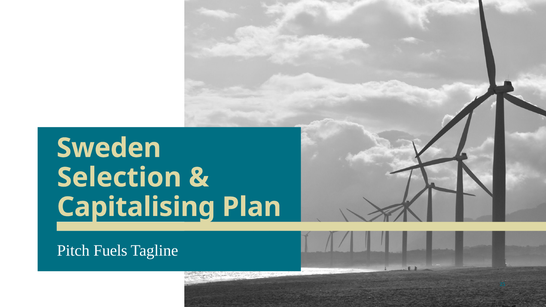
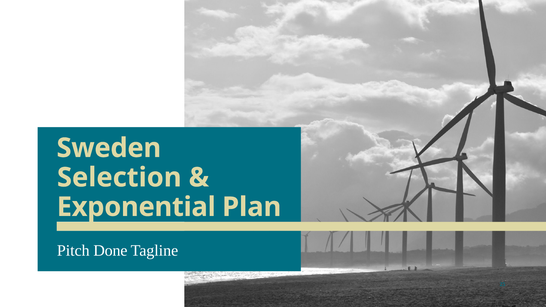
Capitalising: Capitalising -> Exponential (136, 207)
Fuels: Fuels -> Done (110, 251)
